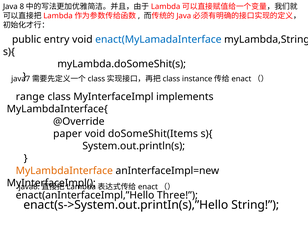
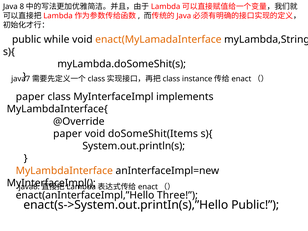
entry: entry -> while (57, 39)
enact(MyLamadaInterface colour: blue -> orange (158, 39)
range: range -> paper (30, 97)
enact(s->System.out.printIn(s),”Hello String: String -> Public (255, 205)
